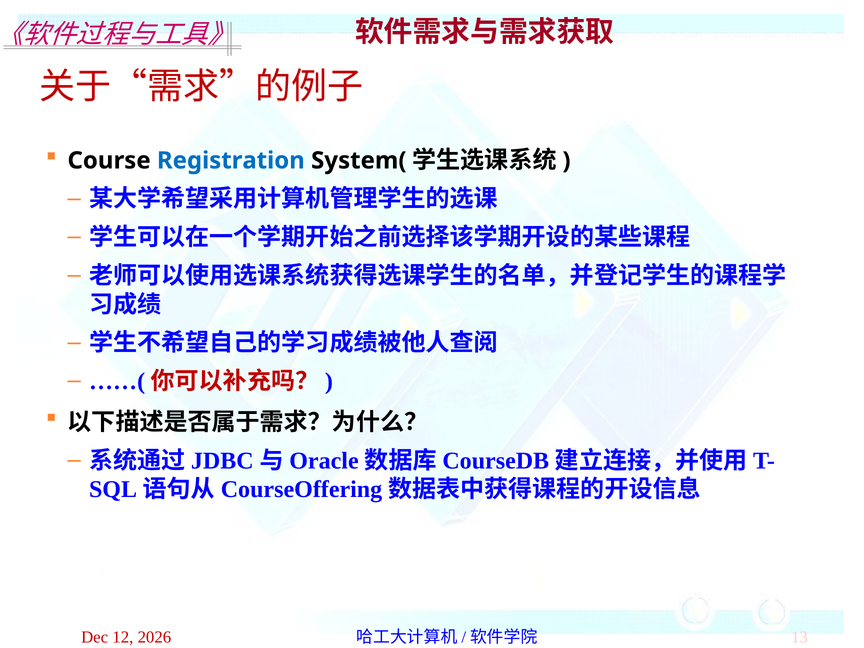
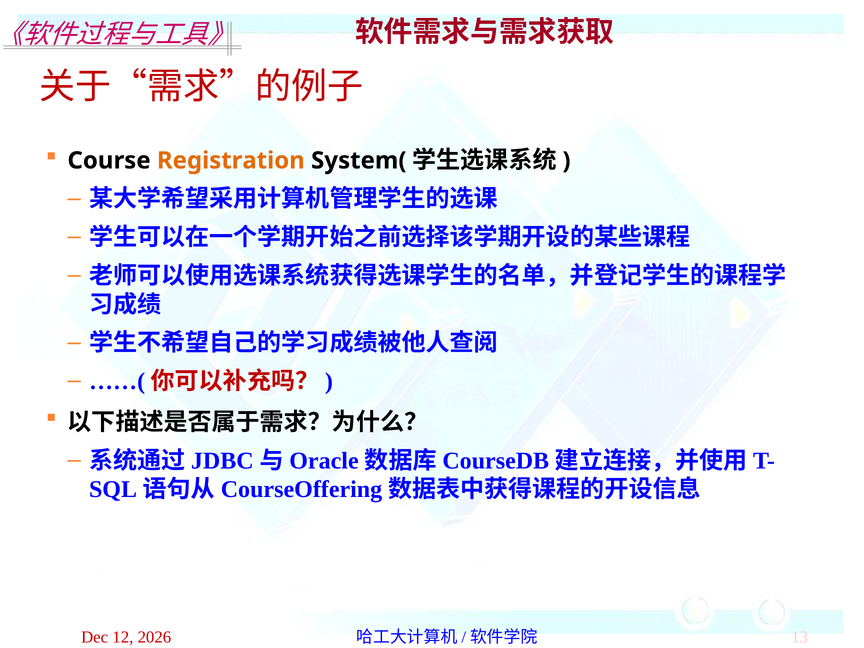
Registration colour: blue -> orange (231, 161)
